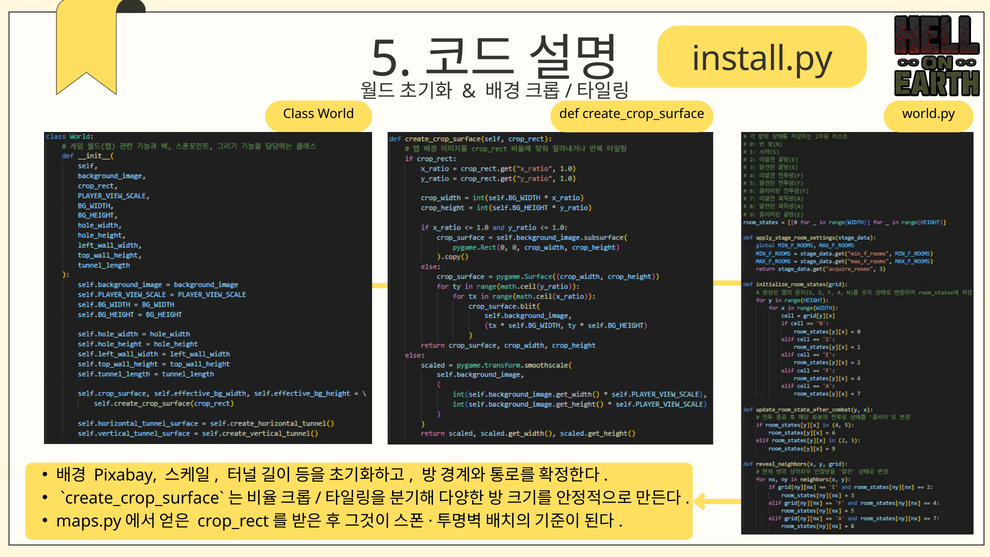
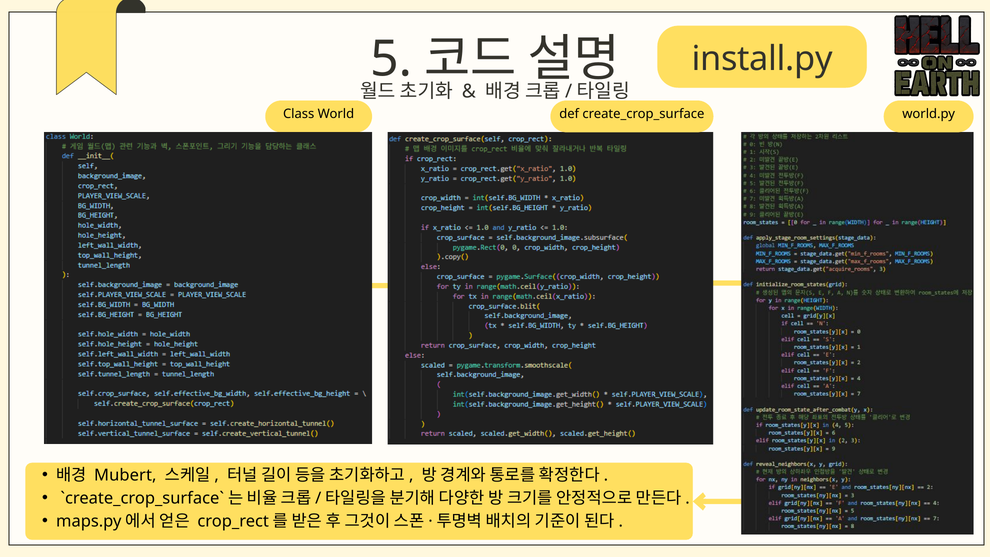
Pixabay: Pixabay -> Mubert (125, 475)
